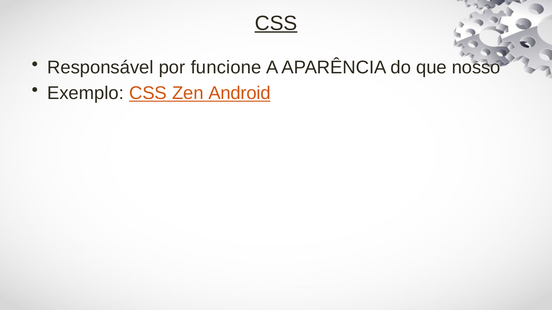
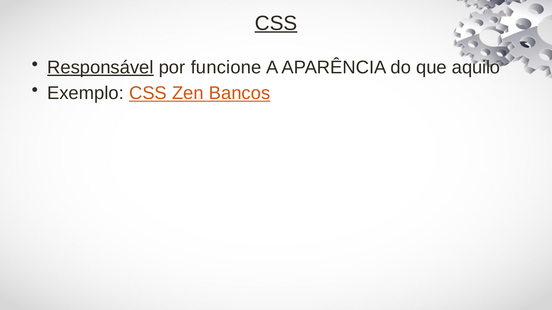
Responsável underline: none -> present (100, 68)
nosso: nosso -> aquilo (476, 68)
Android: Android -> Bancos (240, 93)
